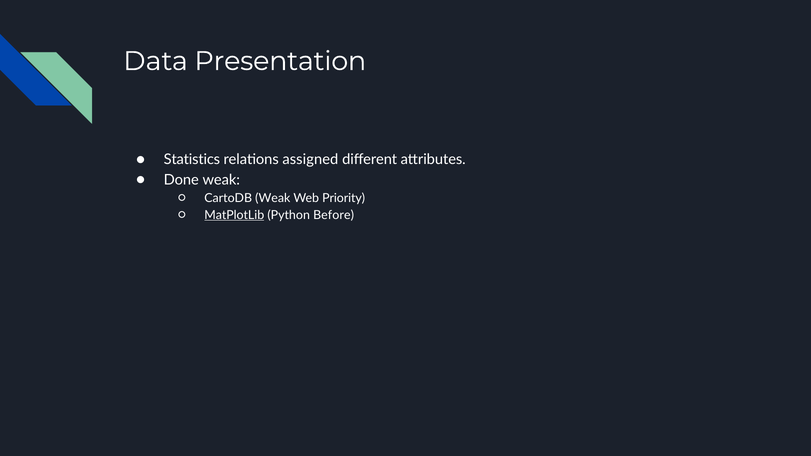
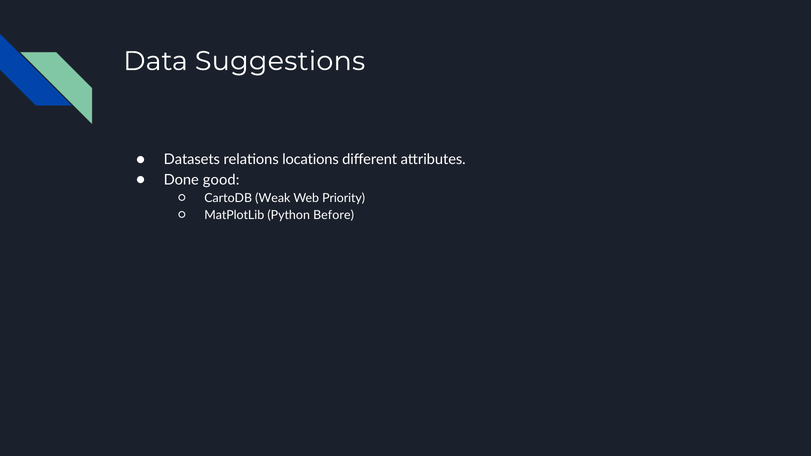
Presentation: Presentation -> Suggestions (280, 61)
Statistics: Statistics -> Datasets (192, 160)
assigned: assigned -> locations (310, 160)
Done weak: weak -> good (221, 180)
MatPlotLib underline: present -> none (234, 215)
